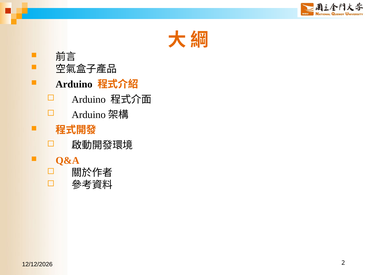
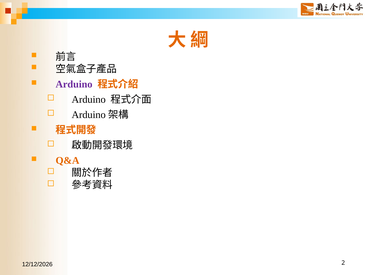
Arduino colour: black -> purple (74, 84)
